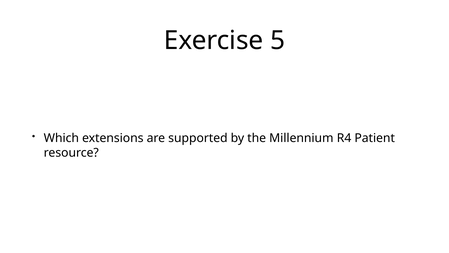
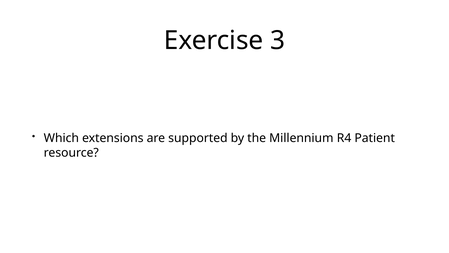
5: 5 -> 3 (278, 40)
